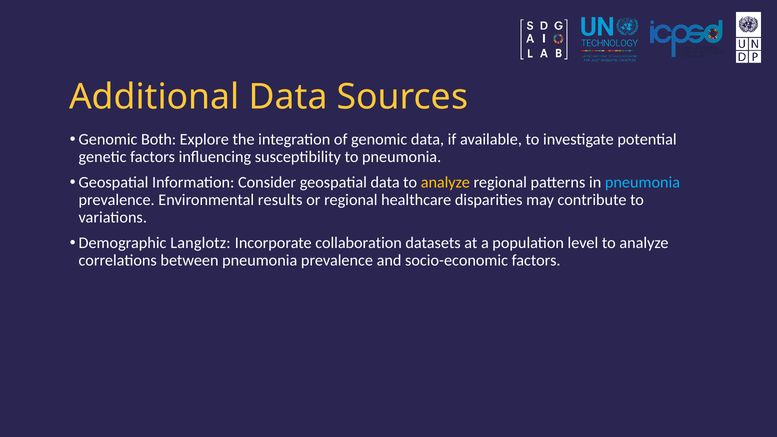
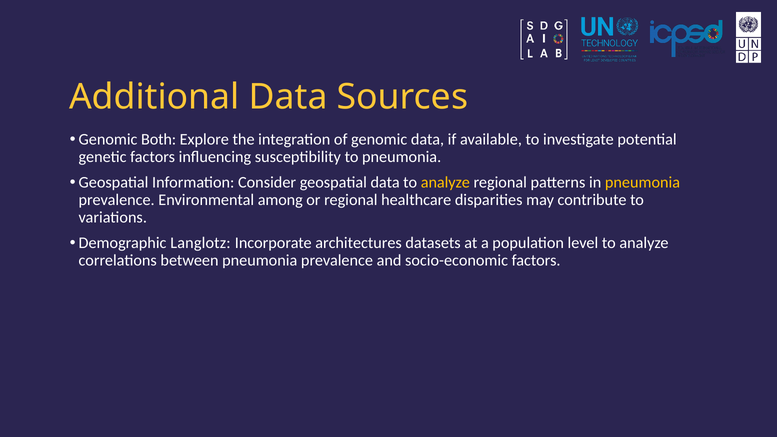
pneumonia colour: light blue -> yellow (642, 183)
results: results -> among (280, 200)
collaboration: collaboration -> architectures (359, 243)
